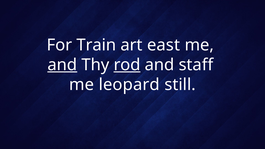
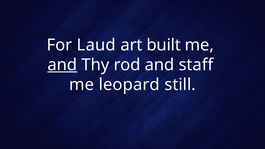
Train: Train -> Laud (96, 45)
east: east -> built (164, 45)
rod underline: present -> none (127, 65)
